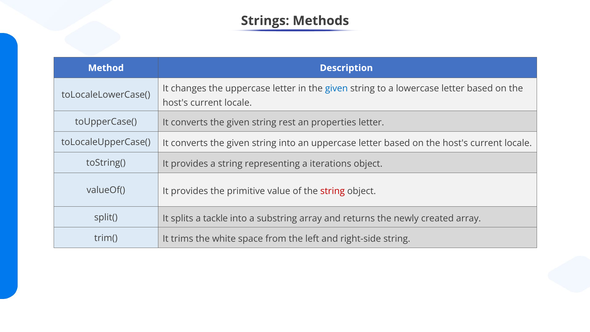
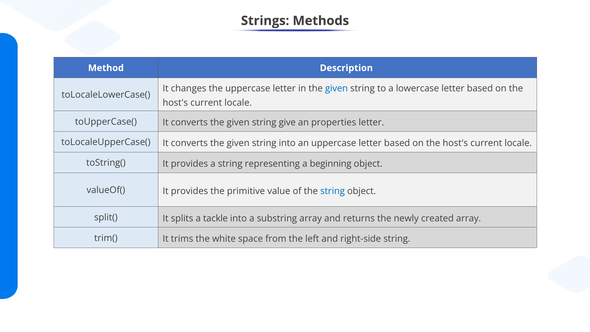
rest: rest -> give (287, 122)
iterations: iterations -> beginning (331, 164)
string colour: red -> blue (333, 191)
